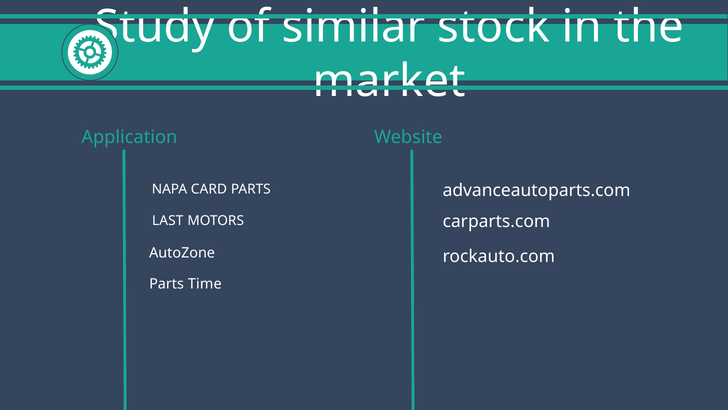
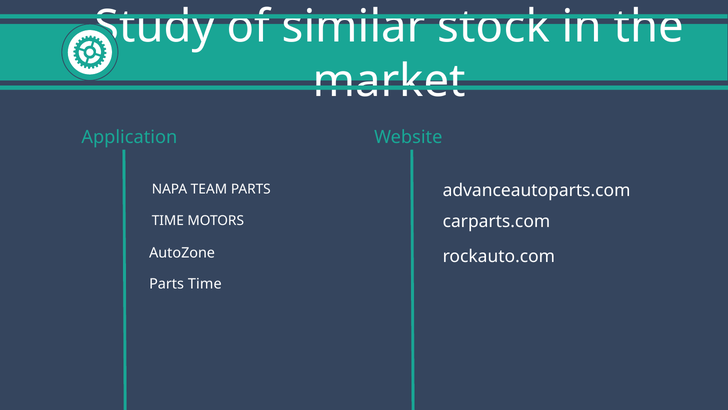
CARD: CARD -> TEAM (209, 189)
LAST: LAST -> TIME (168, 220)
